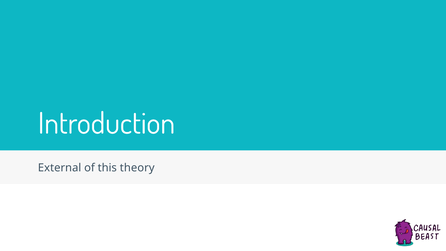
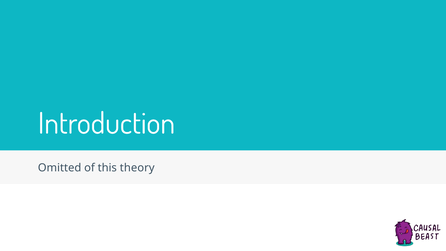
External: External -> Omitted (60, 168)
